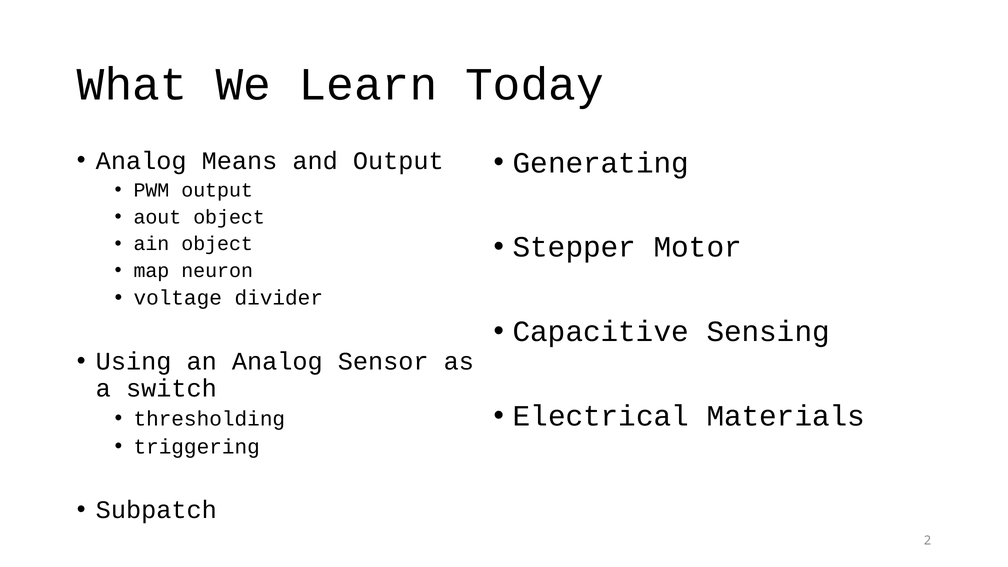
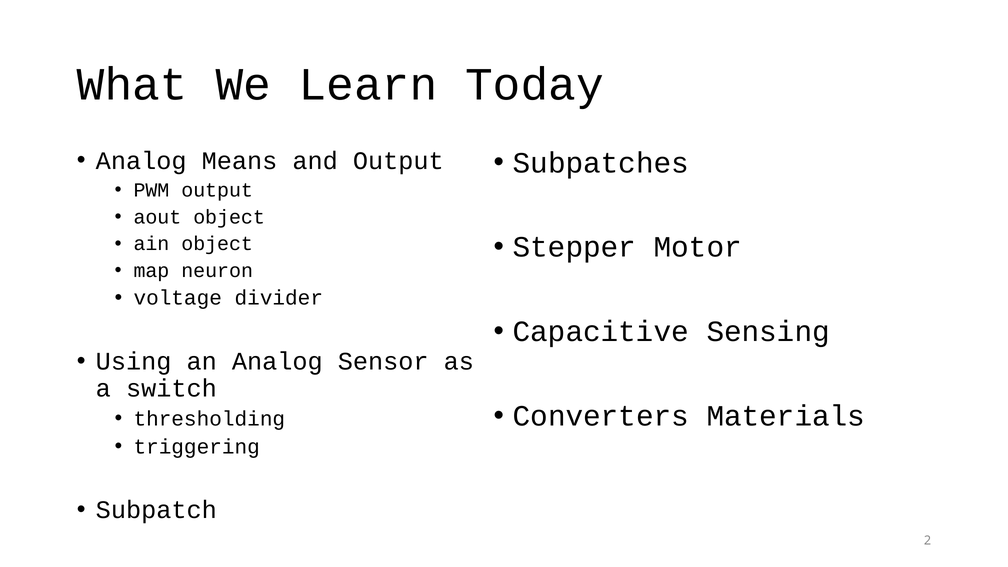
Generating: Generating -> Subpatches (601, 163)
Electrical: Electrical -> Converters (601, 416)
